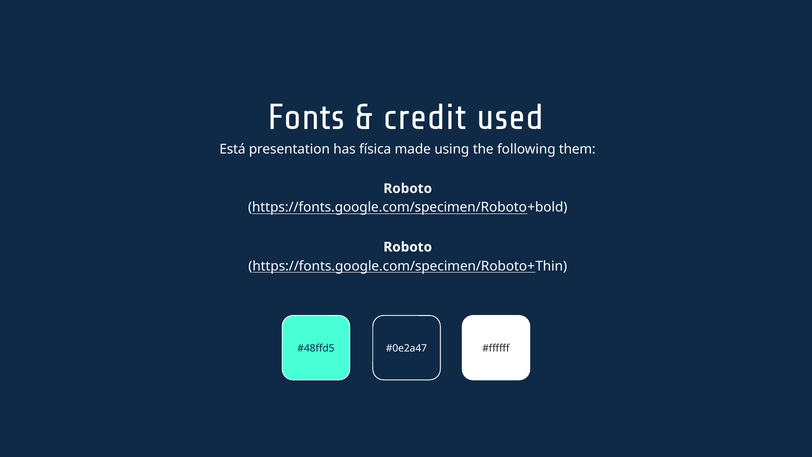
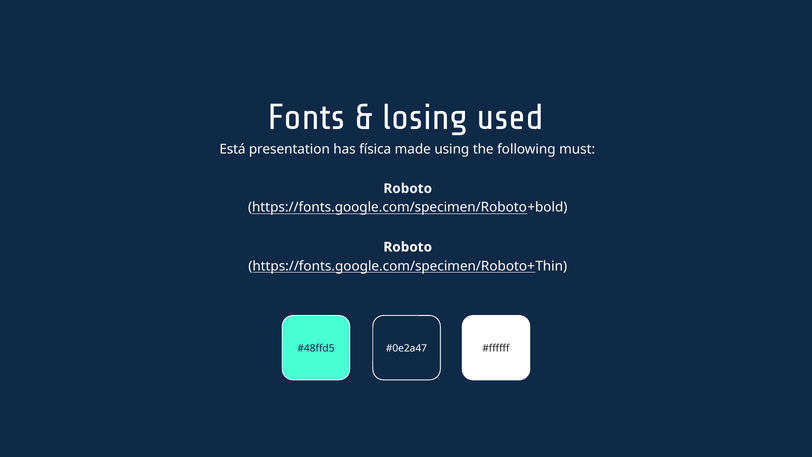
credit: credit -> losing (425, 117)
them: them -> must (577, 149)
